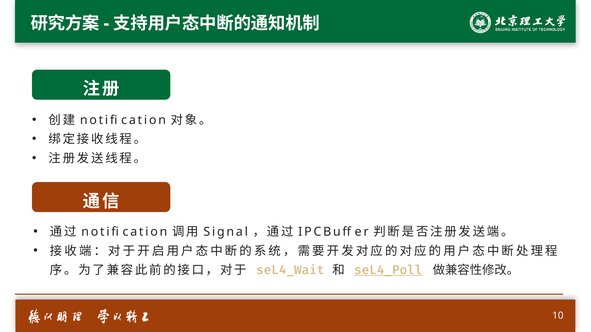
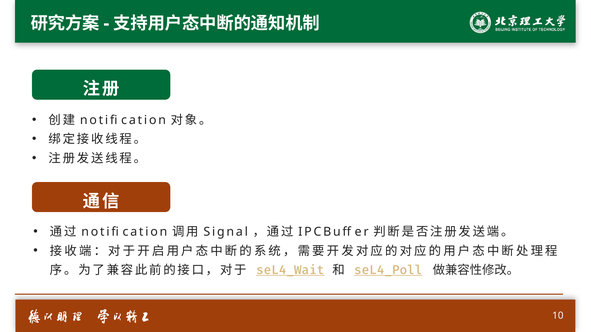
seL4_Wait underline: none -> present (290, 270)
